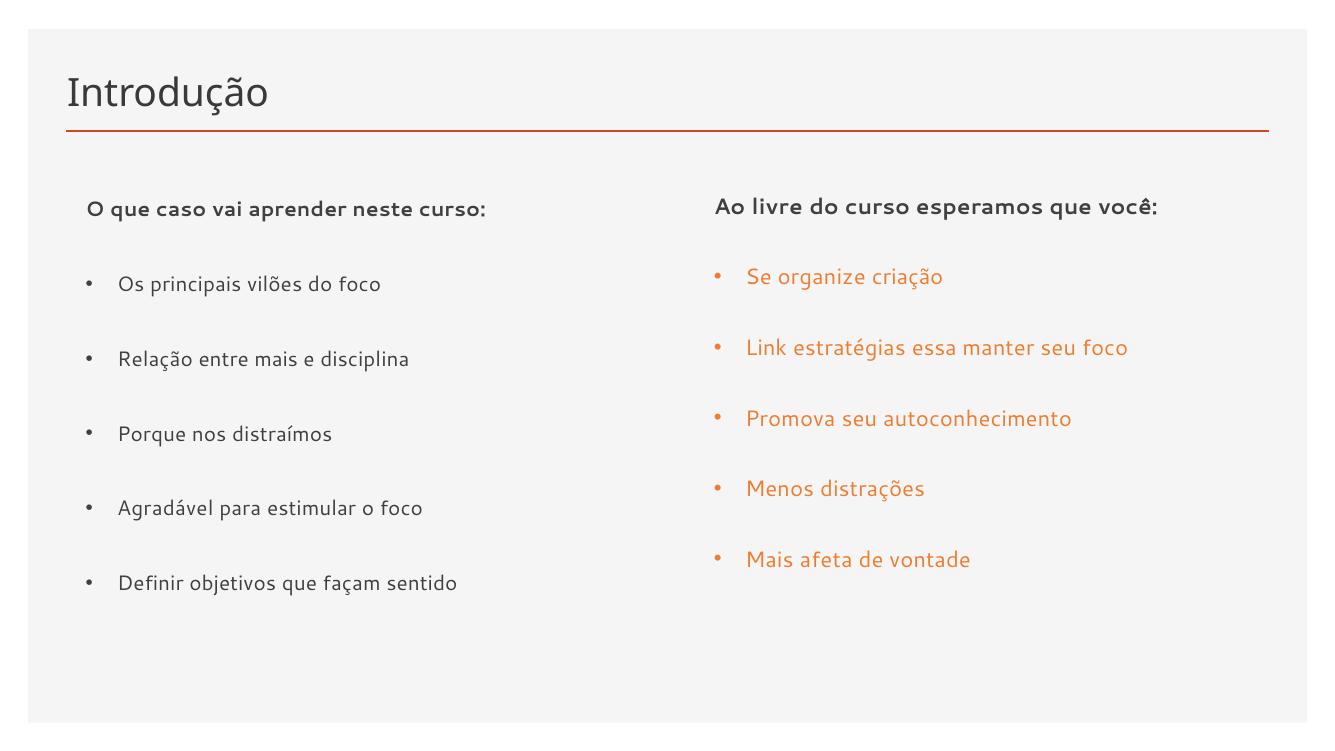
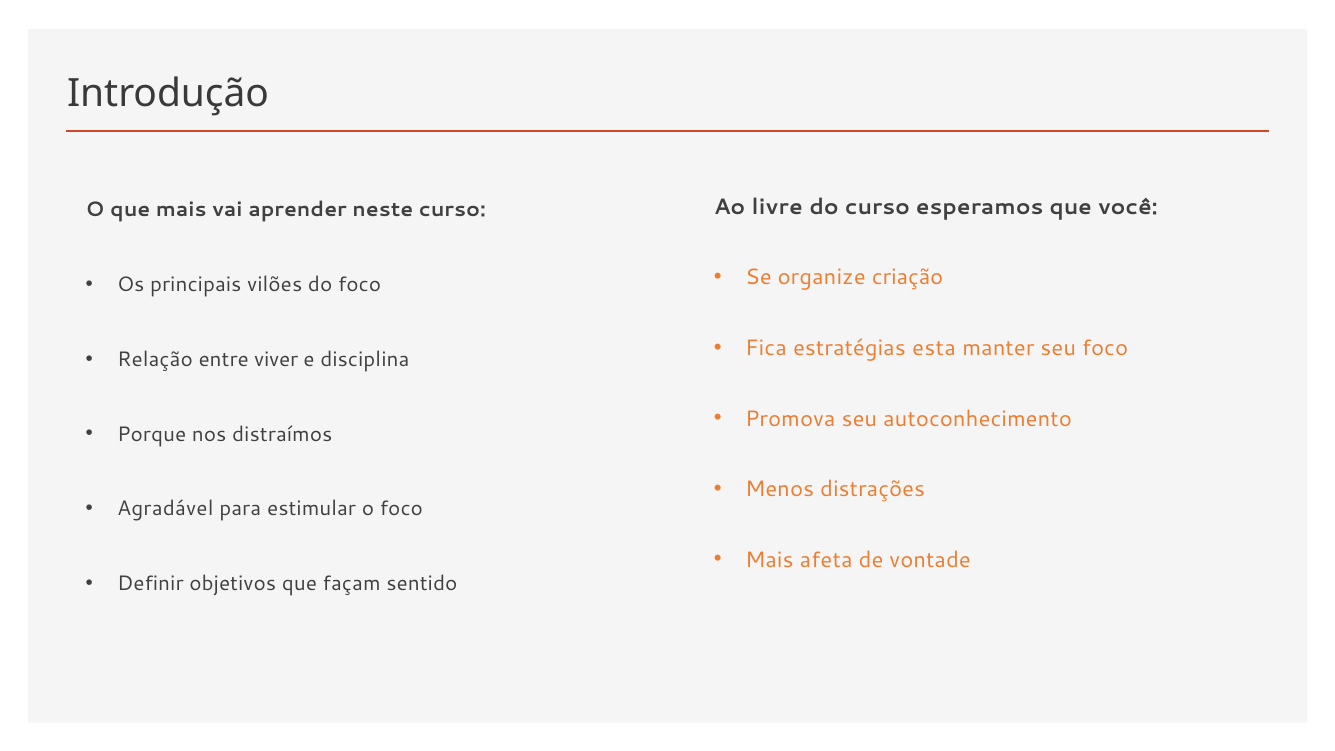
que caso: caso -> mais (181, 210)
Link: Link -> Fica (766, 348)
essa: essa -> esta (934, 348)
entre mais: mais -> viver (276, 359)
